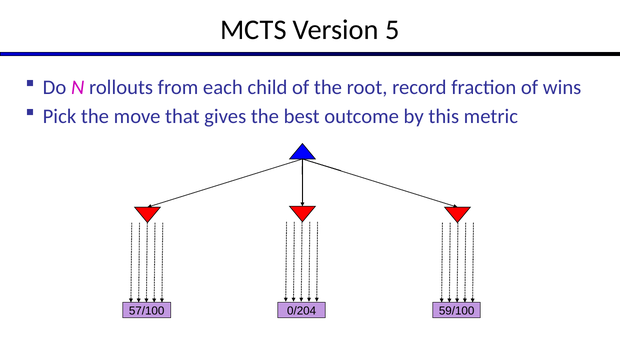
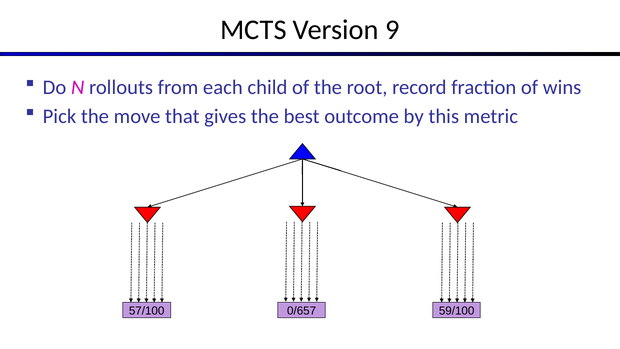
5: 5 -> 9 (392, 30)
0/204: 0/204 -> 0/657 (302, 311)
